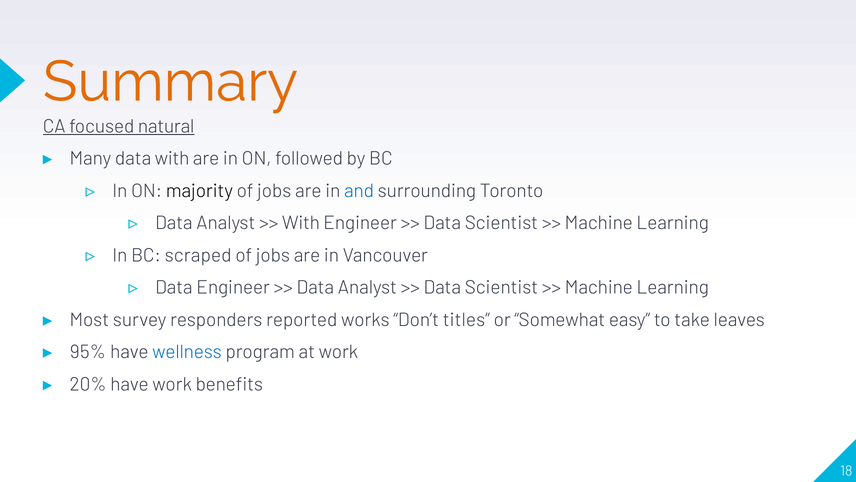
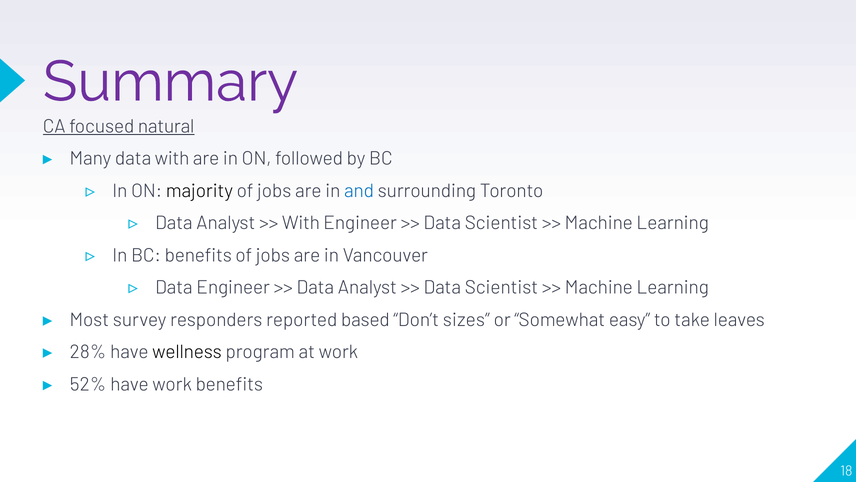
Summary colour: orange -> purple (170, 82)
BC scraped: scraped -> benefits (198, 255)
works: works -> based (365, 320)
titles: titles -> sizes (466, 320)
95%: 95% -> 28% (88, 352)
wellness colour: blue -> black (187, 352)
20%: 20% -> 52% (88, 384)
